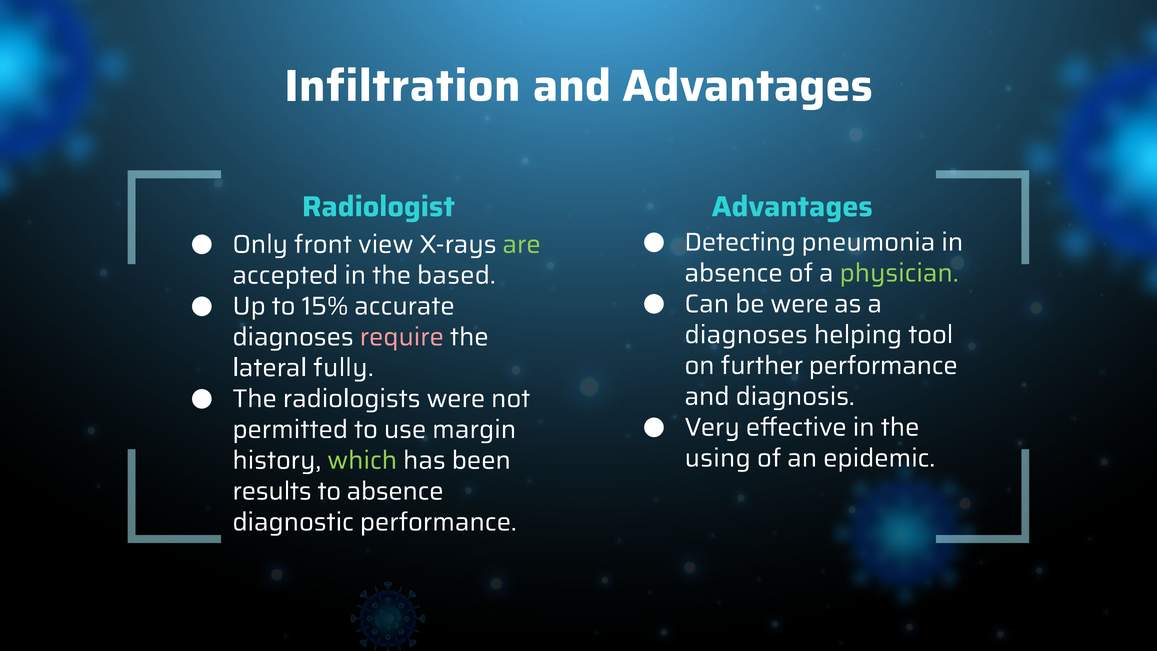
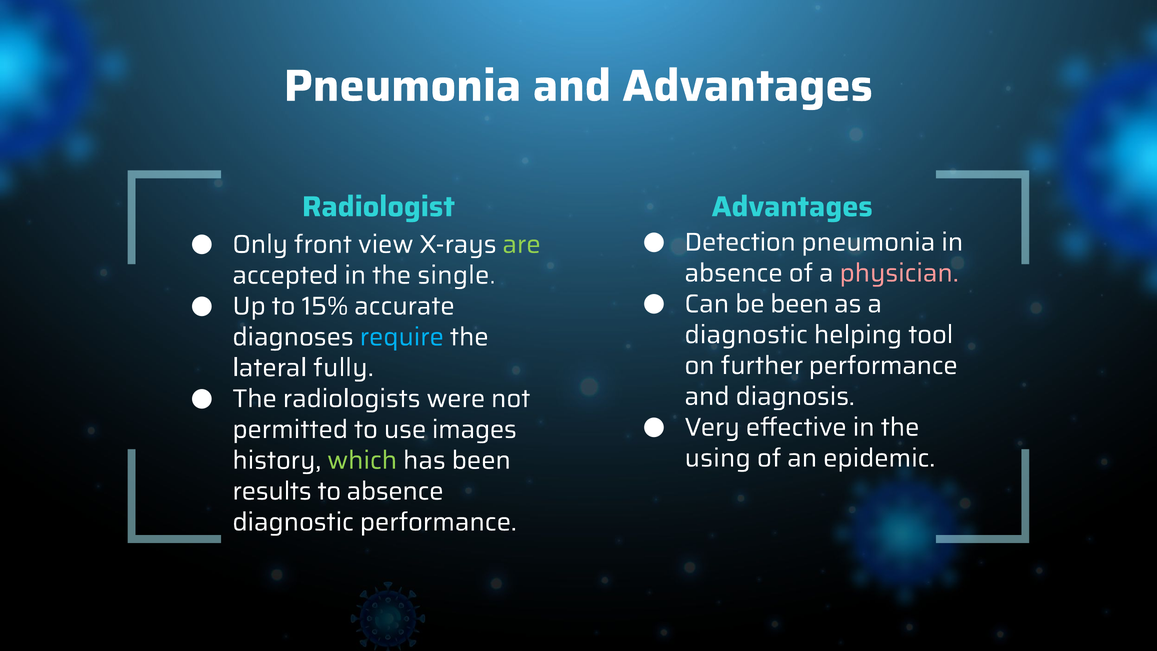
Infiltration: Infiltration -> Pneumonia (403, 86)
Detecting: Detecting -> Detection (740, 242)
physician colour: light green -> pink (899, 273)
based: based -> single (456, 275)
be were: were -> been (800, 304)
diagnoses: diagnoses -> diagnostic (746, 335)
require colour: pink -> light blue (402, 337)
margin: margin -> images (474, 429)
